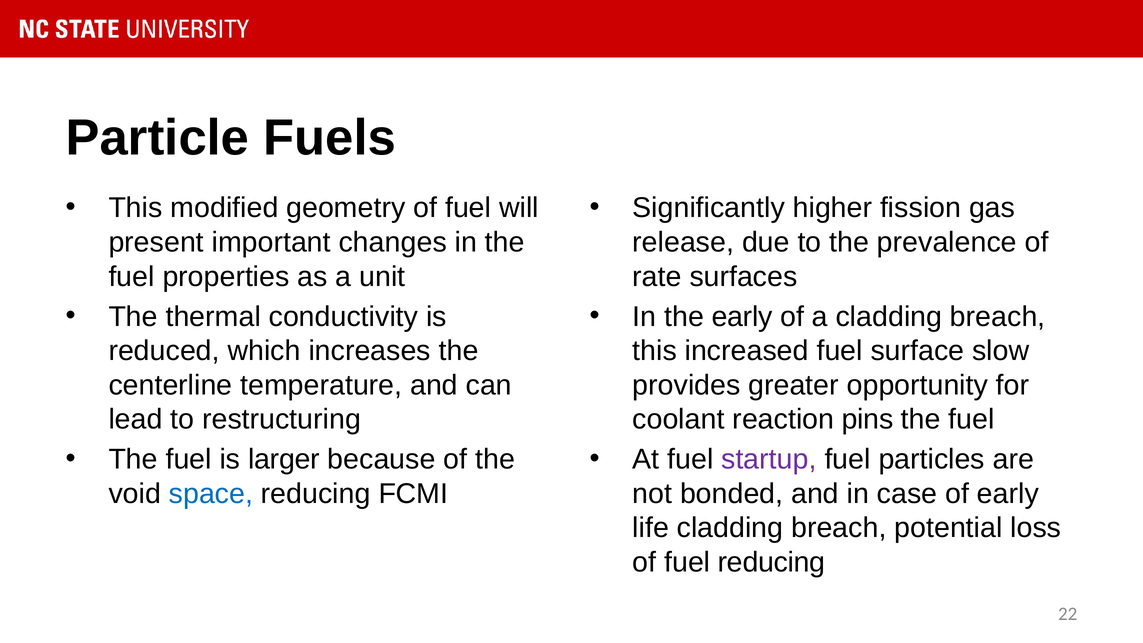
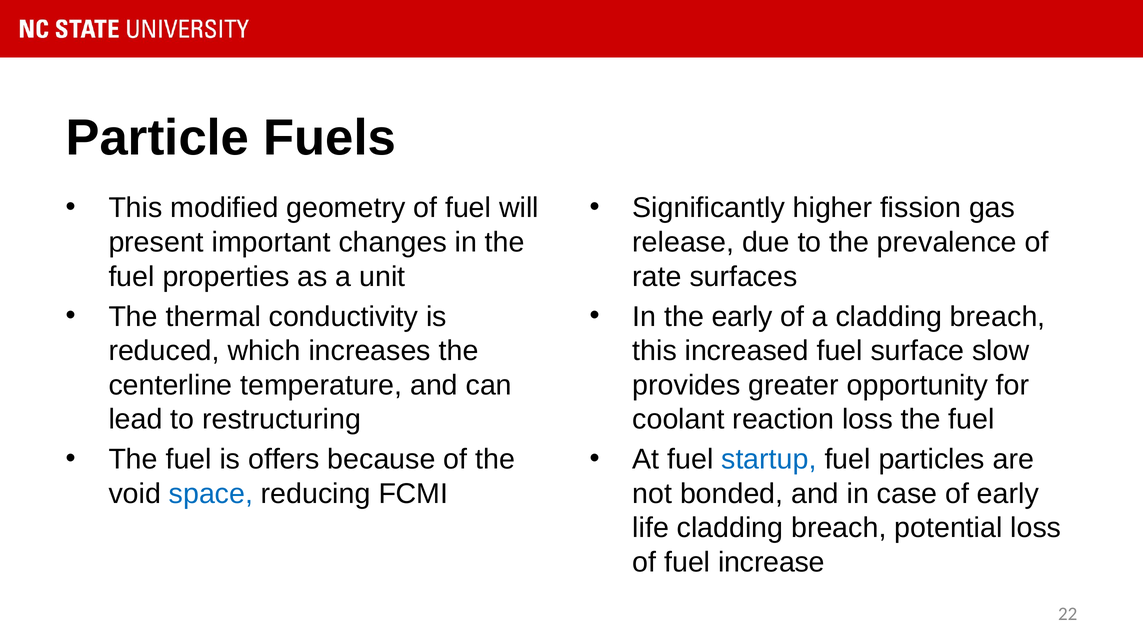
reaction pins: pins -> loss (867, 419)
larger: larger -> offers (284, 459)
startup colour: purple -> blue (769, 459)
fuel reducing: reducing -> increase (771, 562)
